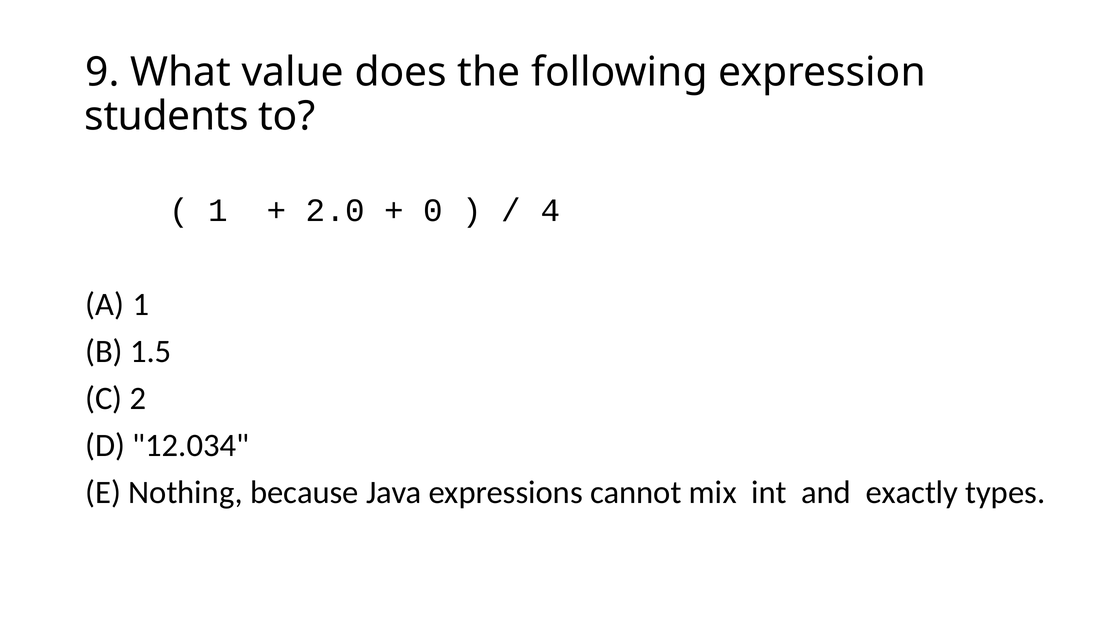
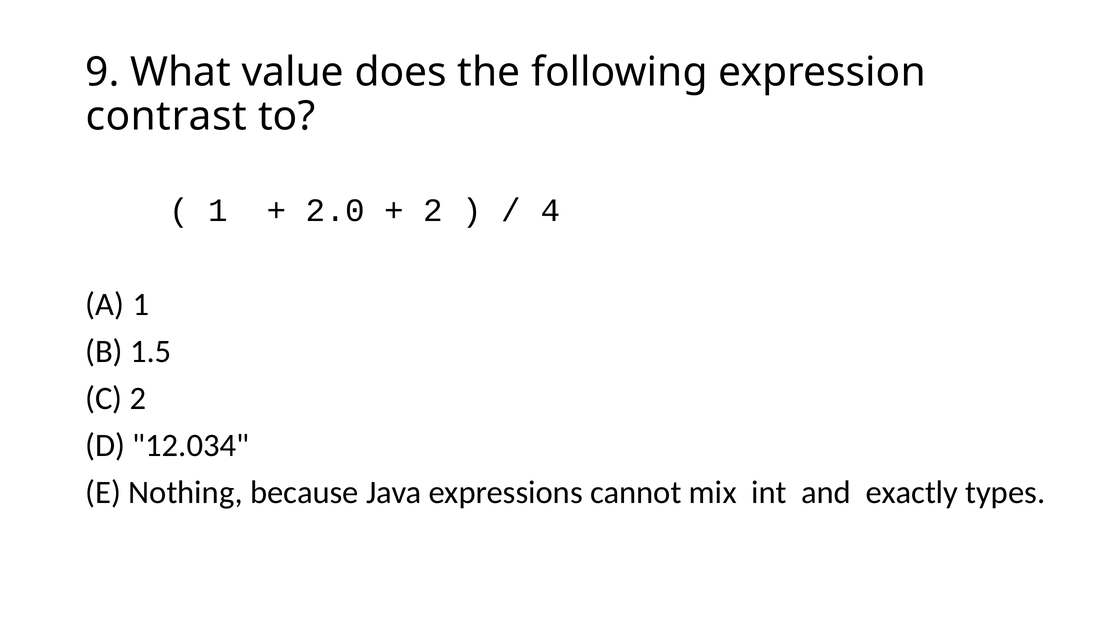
students: students -> contrast (166, 116)
0: 0 -> 2 (433, 210)
